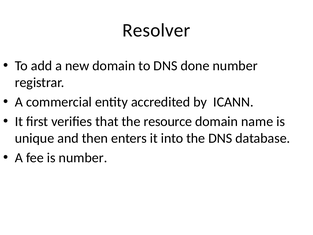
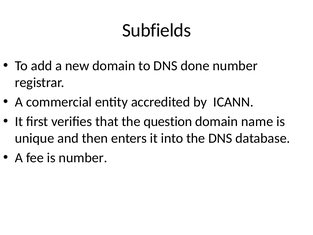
Resolver: Resolver -> Subfields (157, 30)
resource: resource -> question (168, 121)
